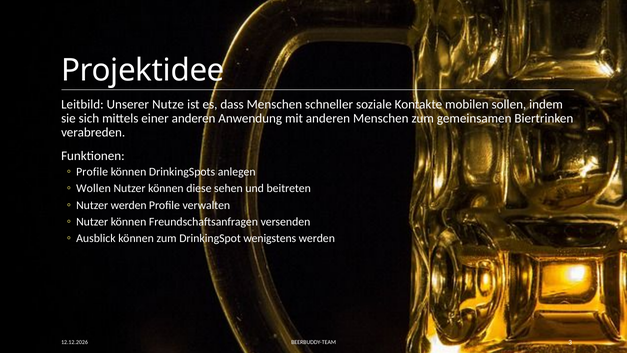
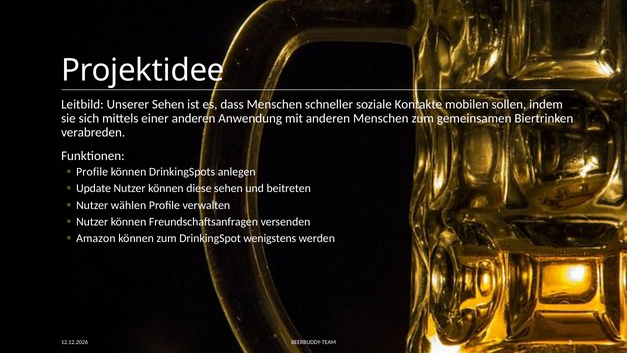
Unserer Nutze: Nutze -> Sehen (168, 104)
Wollen: Wollen -> Update (94, 188)
Nutzer werden: werden -> wählen (128, 205)
Ausblick: Ausblick -> Amazon (96, 238)
